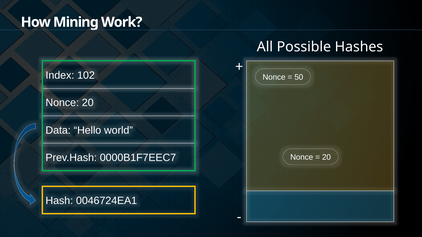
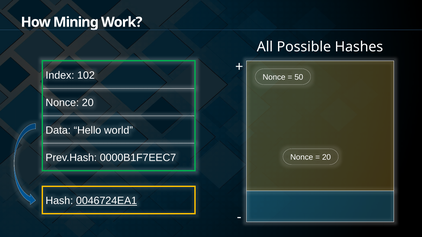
0046724EA1 underline: none -> present (107, 201)
